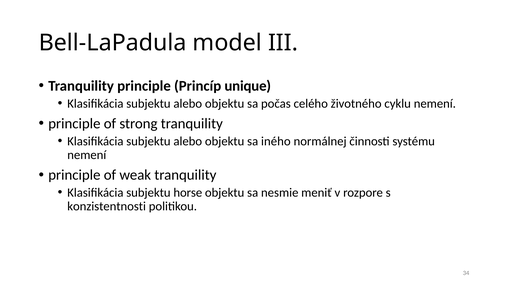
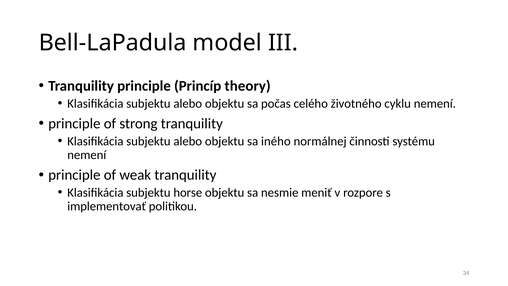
unique: unique -> theory (248, 86)
konzistentnosti: konzistentnosti -> implementovať (107, 206)
